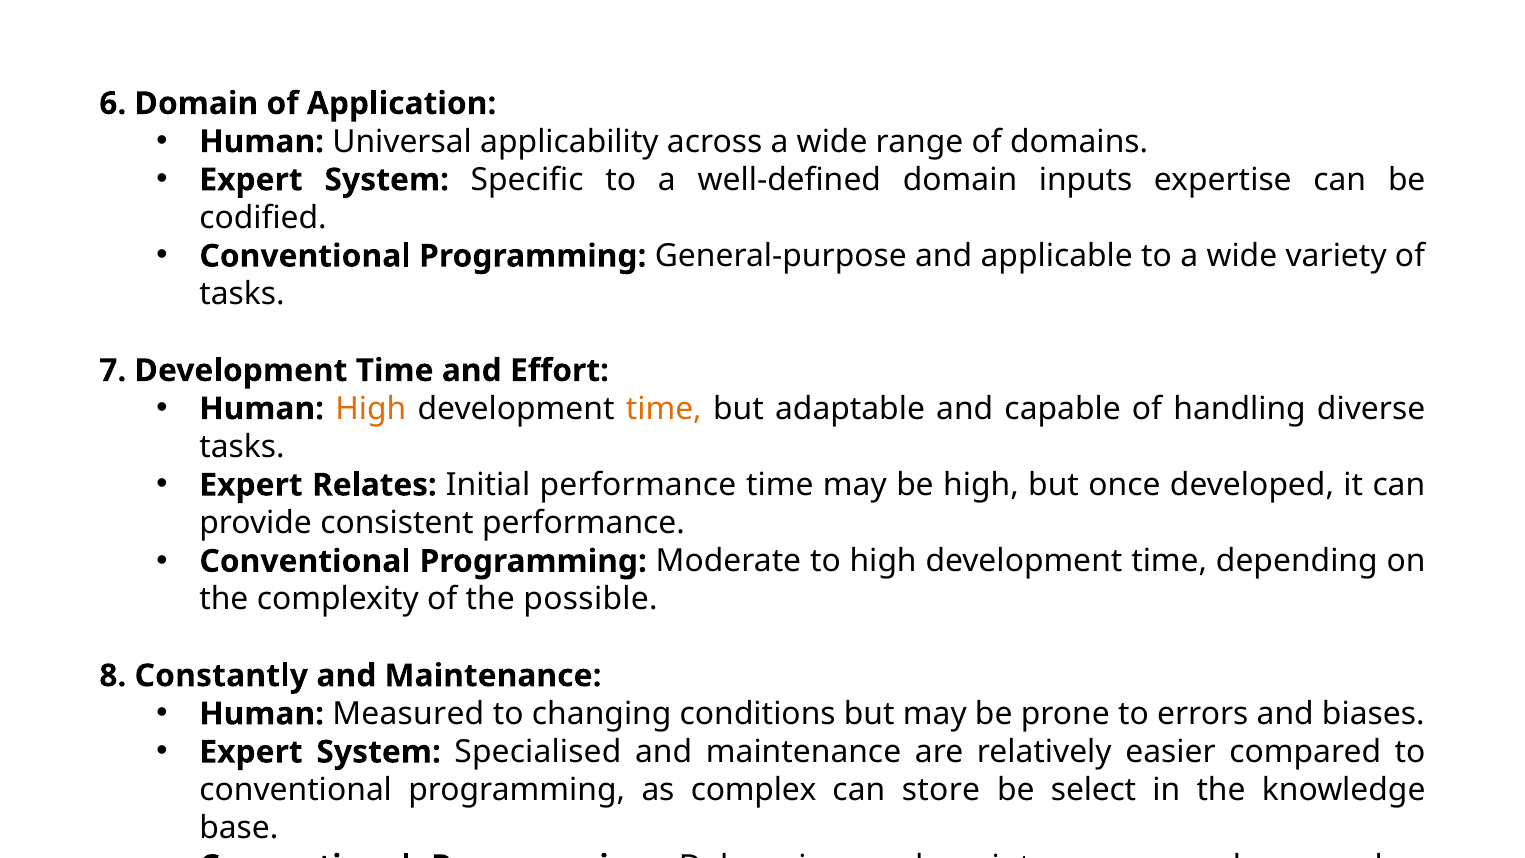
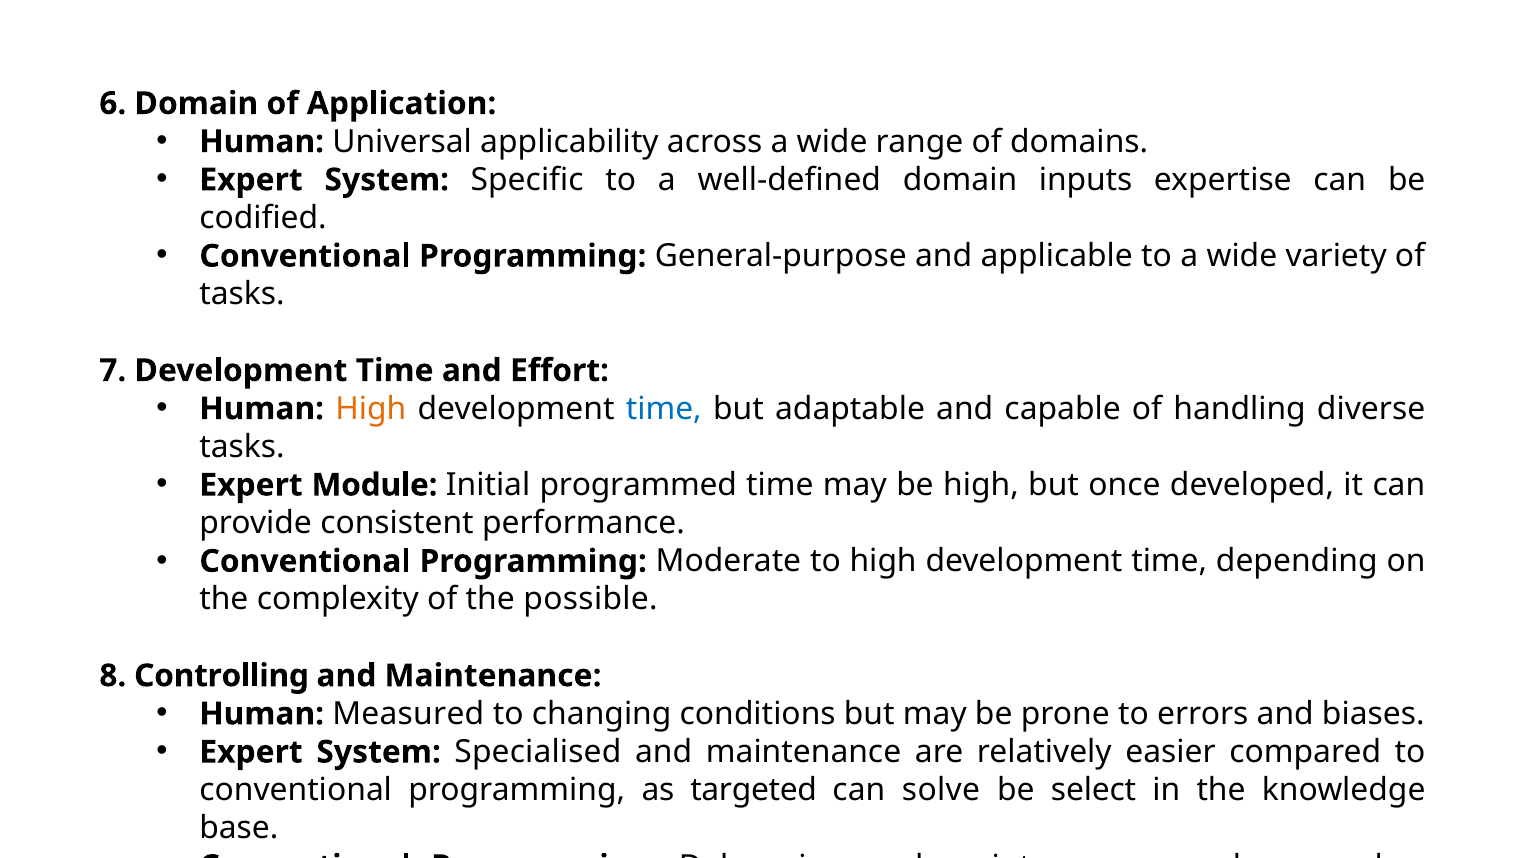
time colour: orange -> blue (664, 409)
Relates: Relates -> Module (374, 485)
Initial performance: performance -> programmed (638, 485)
Constantly: Constantly -> Controlling (222, 676)
as complex: complex -> targeted (754, 790)
store: store -> solve (941, 790)
